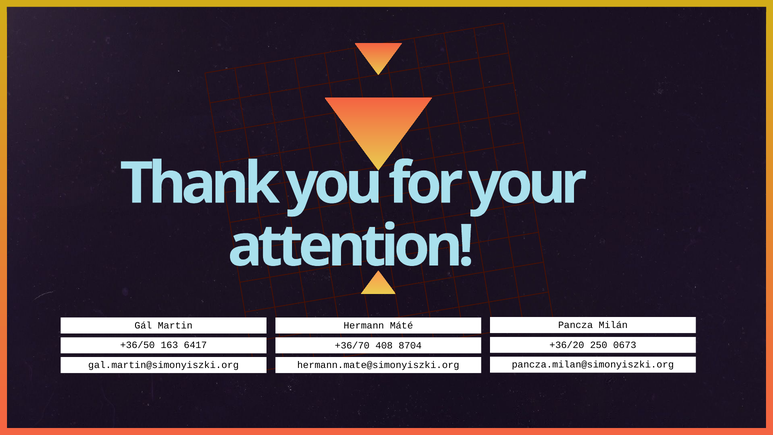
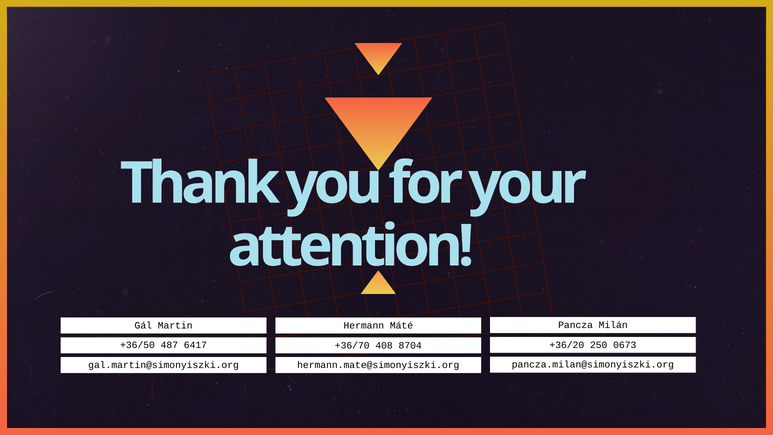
163: 163 -> 487 (169, 345)
